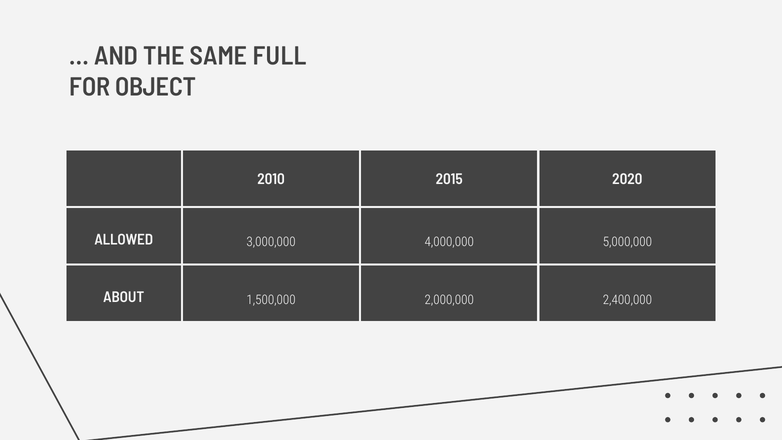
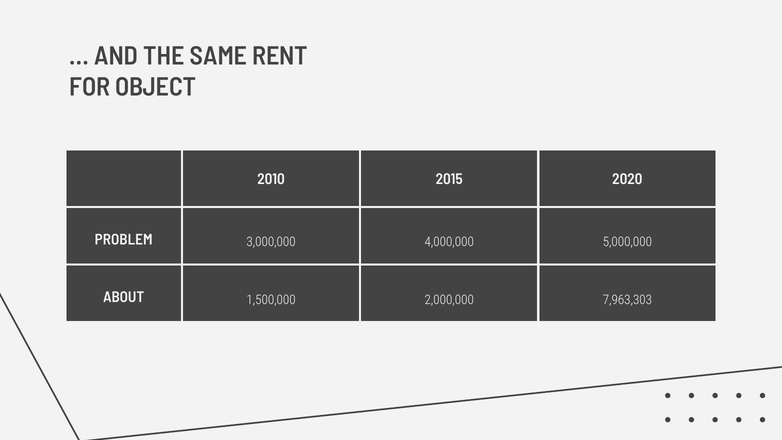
FULL: FULL -> RENT (280, 56)
ALLOWED: ALLOWED -> PROBLEM (124, 240)
2,400,000: 2,400,000 -> 7,963,303 (627, 300)
